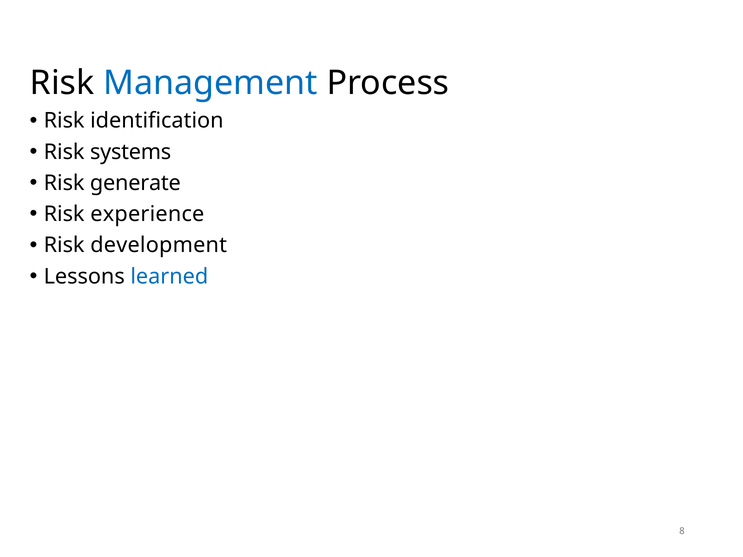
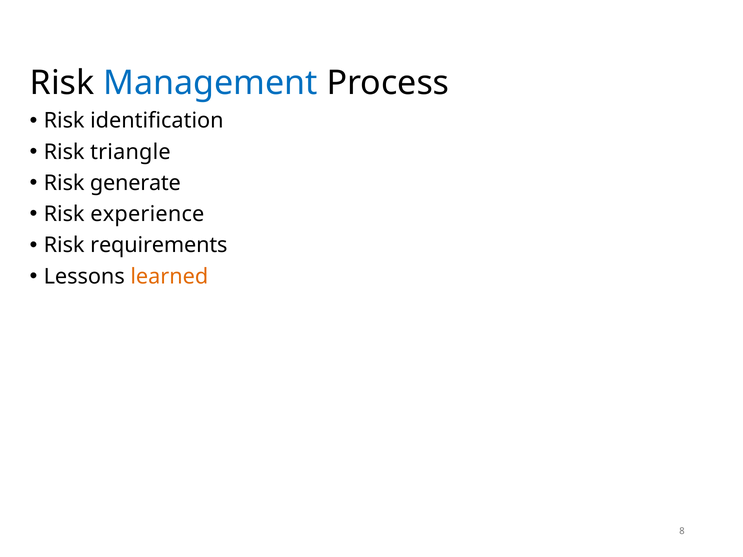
systems: systems -> triangle (130, 152)
development: development -> requirements (159, 245)
learned colour: blue -> orange (169, 277)
